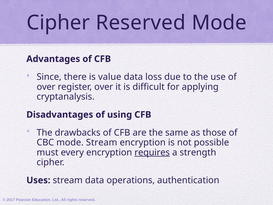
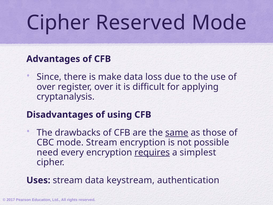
value: value -> make (110, 77)
same underline: none -> present (177, 133)
must: must -> need (47, 152)
strength: strength -> simplest (198, 152)
operations: operations -> keystream (131, 180)
